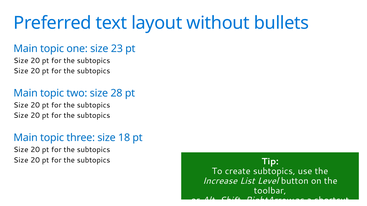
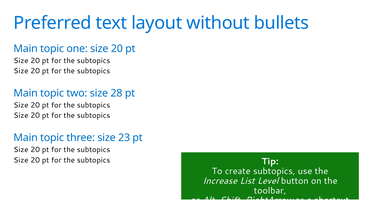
one size 23: 23 -> 20 (117, 49)
18: 18 -> 23 (124, 138)
